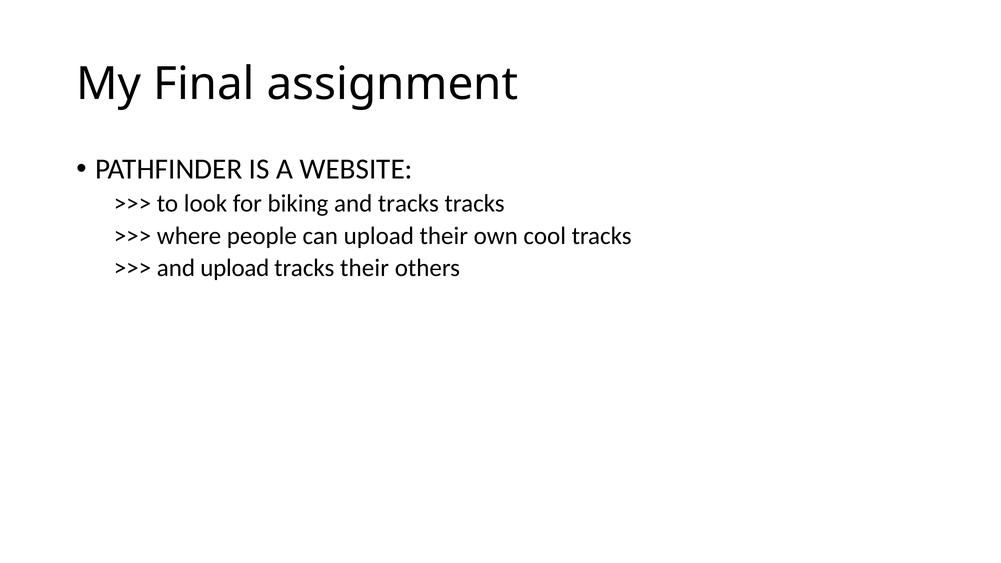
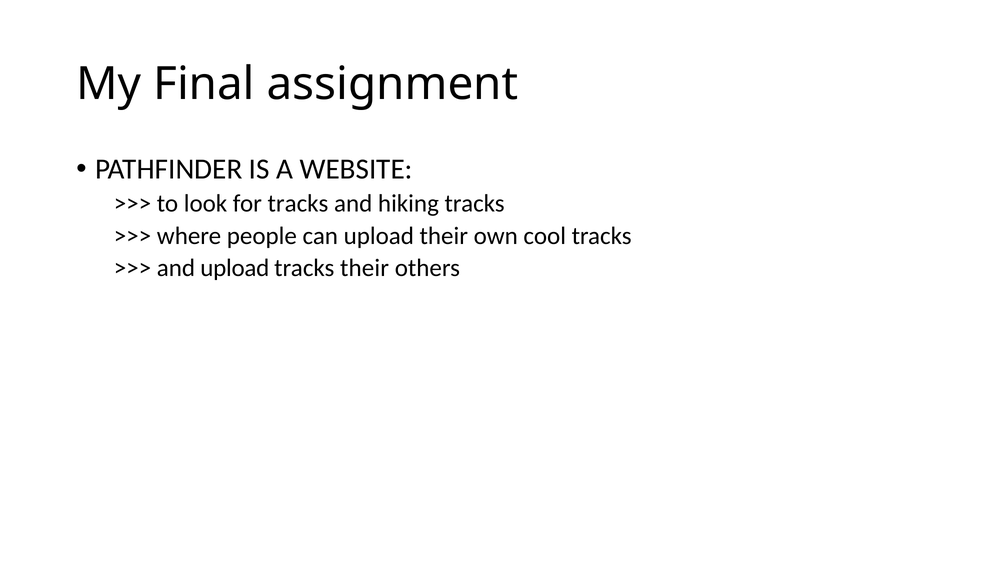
for biking: biking -> tracks (298, 204)
and tracks: tracks -> hiking (408, 204)
